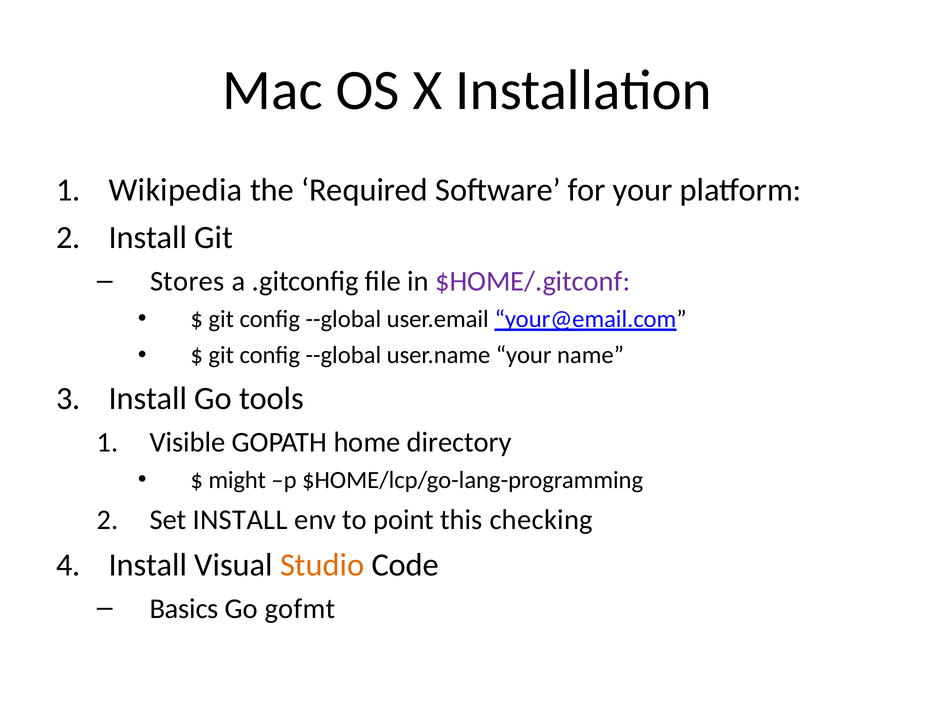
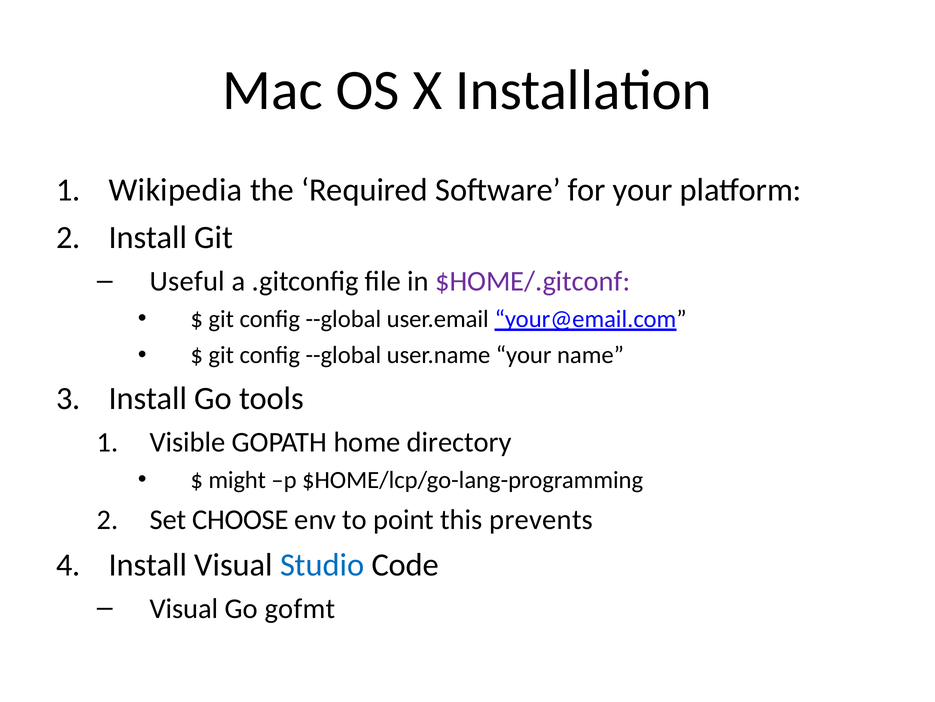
Stores: Stores -> Useful (187, 281)
Set INSTALL: INSTALL -> CHOOSE (241, 519)
checking: checking -> prevents (541, 519)
Studio colour: orange -> blue (322, 564)
Basics: Basics -> Visual (184, 608)
